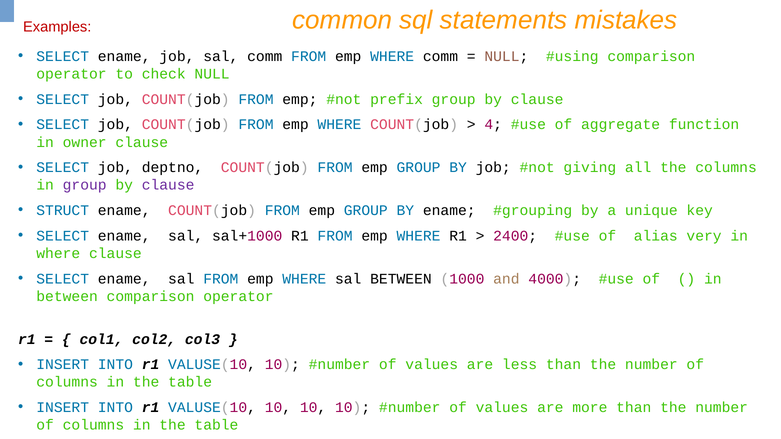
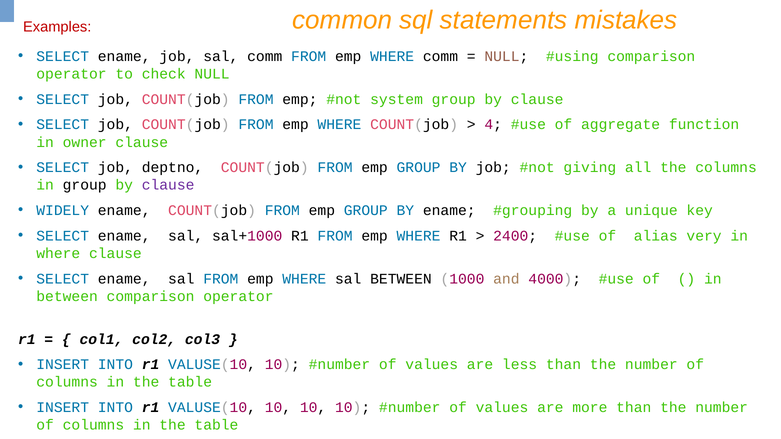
prefix: prefix -> system (397, 99)
group colour: purple -> black (85, 185)
STRUCT: STRUCT -> WIDELY (63, 211)
